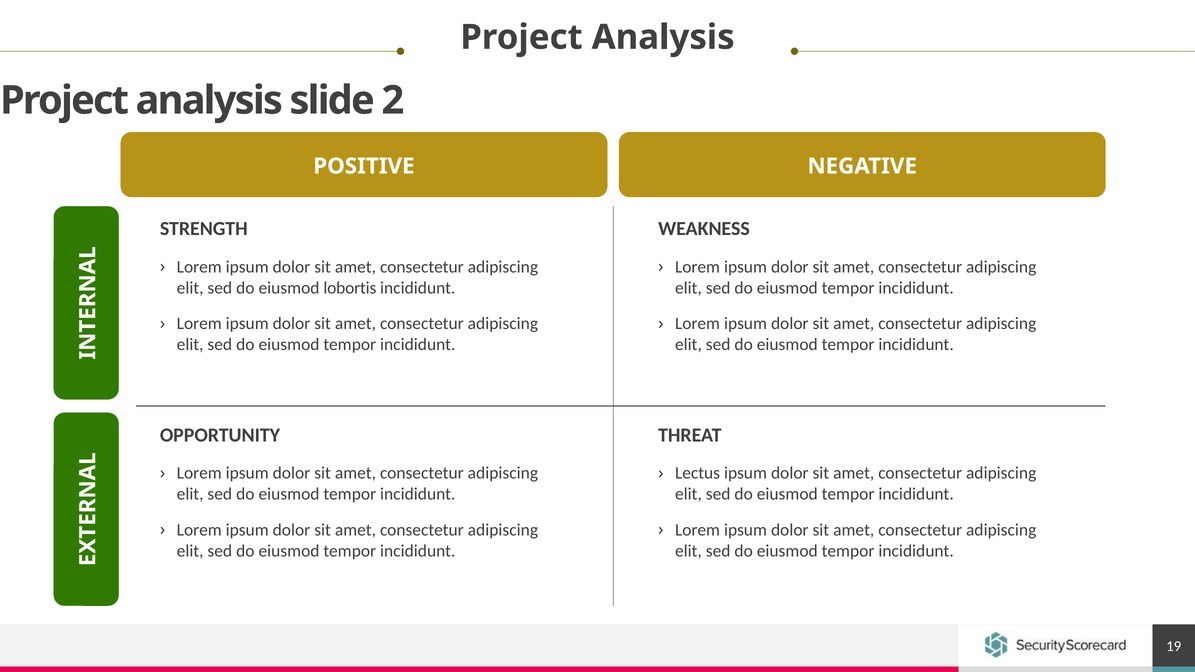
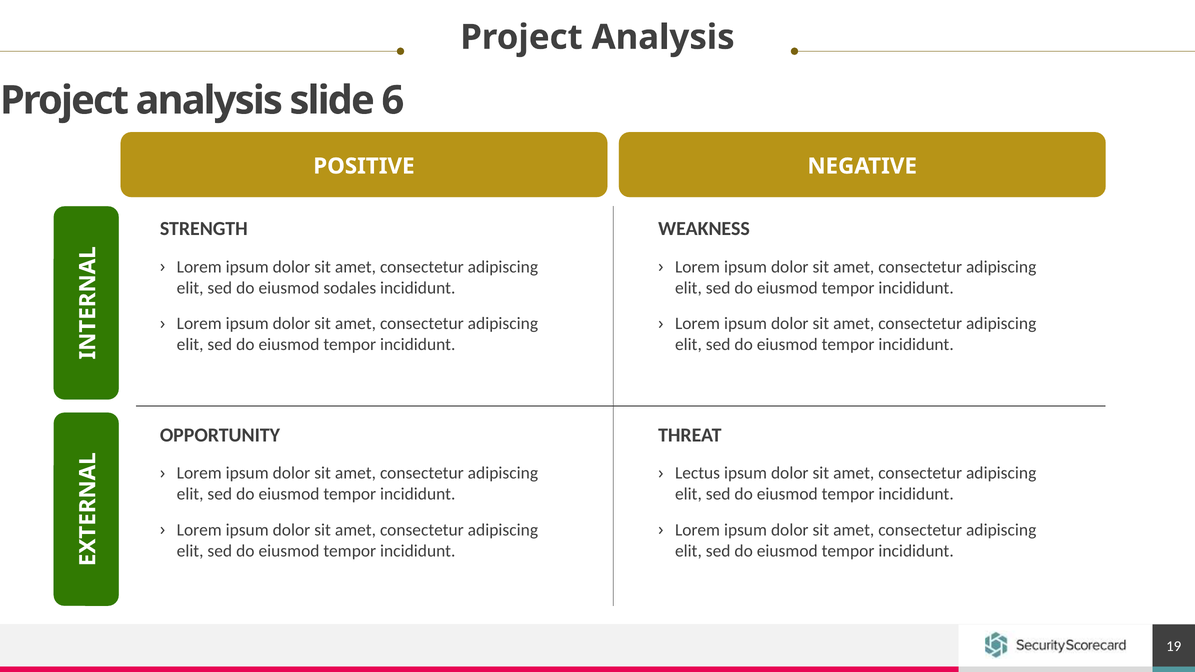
2: 2 -> 6 (393, 100)
lobortis: lobortis -> sodales (350, 288)
